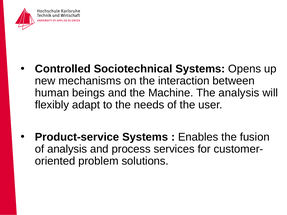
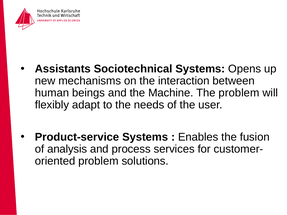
Controlled: Controlled -> Assistants (63, 69)
The analysis: analysis -> problem (239, 93)
